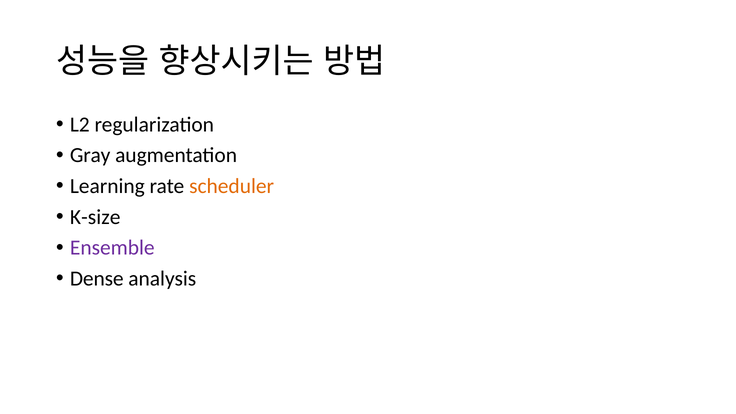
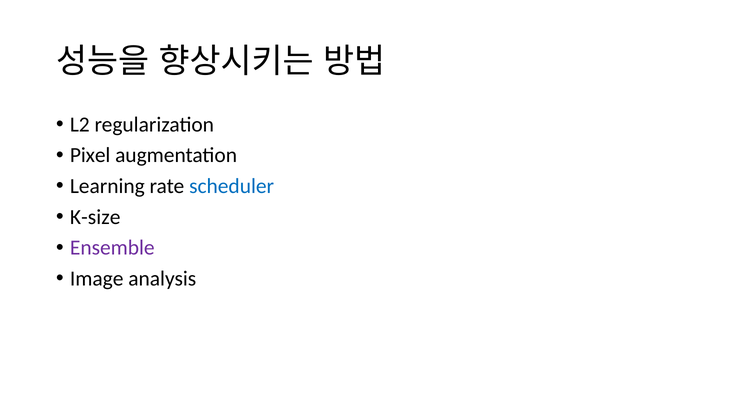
Gray: Gray -> Pixel (90, 155)
scheduler colour: orange -> blue (232, 186)
Dense: Dense -> Image (97, 279)
